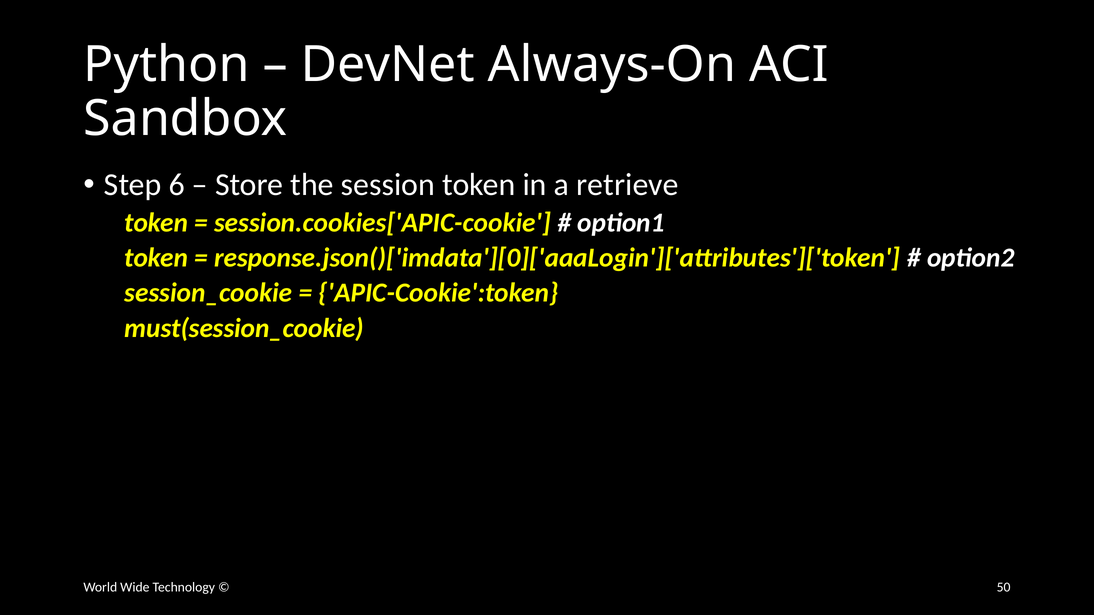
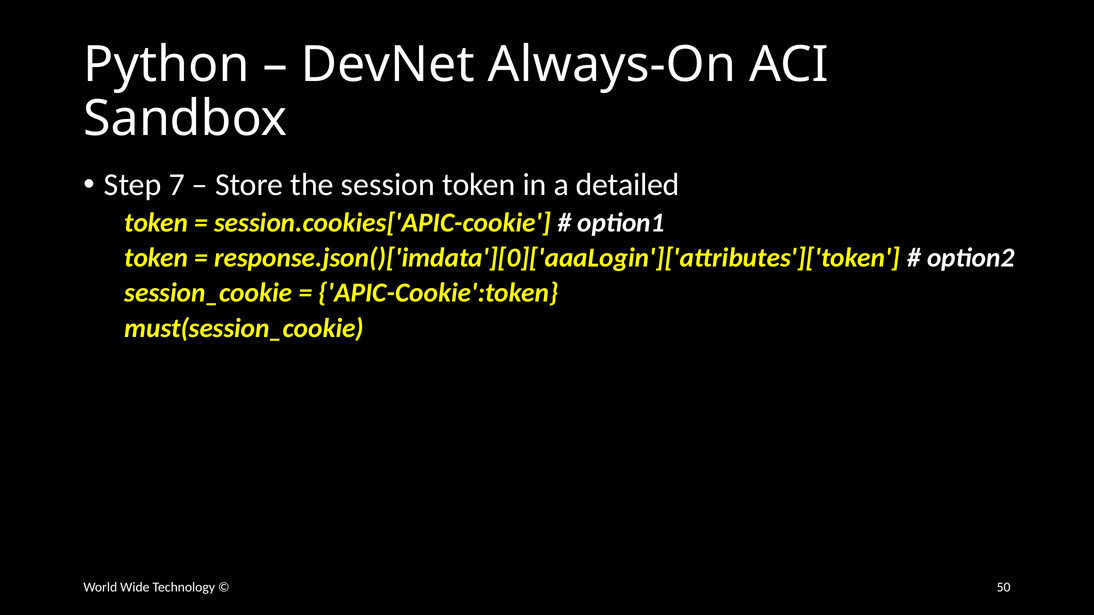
6: 6 -> 7 (177, 185)
retrieve: retrieve -> detailed (628, 185)
